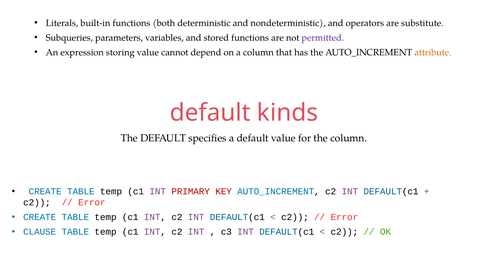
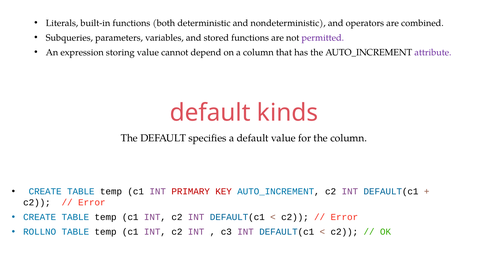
substitute: substitute -> combined (422, 23)
attribute colour: orange -> purple (433, 52)
CLAUSE: CLAUSE -> ROLLNO (40, 232)
